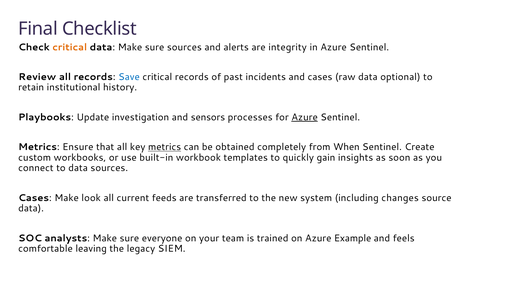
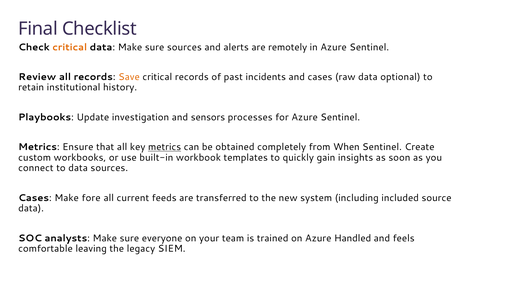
integrity: integrity -> remotely (288, 47)
Save colour: blue -> orange (129, 77)
Azure underline: present -> none (305, 117)
look: look -> fore (91, 197)
changes: changes -> included (400, 197)
Example: Example -> Handled (353, 238)
